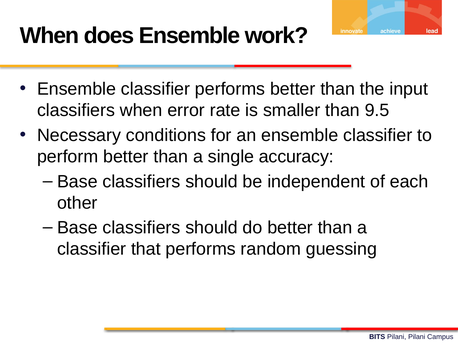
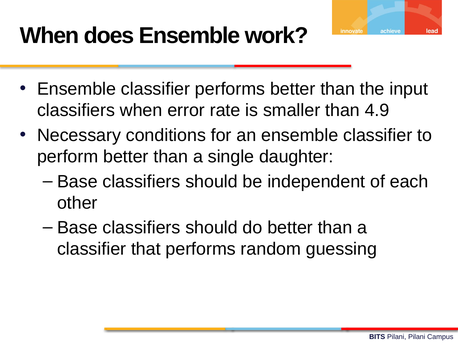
9.5: 9.5 -> 4.9 (377, 110)
accuracy: accuracy -> daughter (296, 157)
